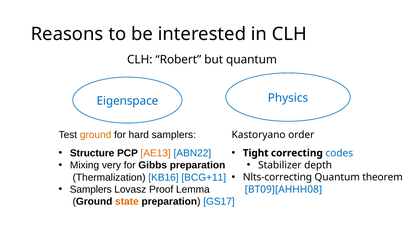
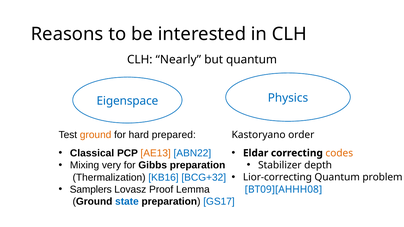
Robert: Robert -> Nearly (178, 60)
hard samplers: samplers -> prepared (174, 135)
Tight: Tight -> Eldar (256, 153)
codes colour: blue -> orange (339, 153)
Structure: Structure -> Classical (92, 153)
Nlts-correcting: Nlts-correcting -> Lior-correcting (277, 177)
theorem: theorem -> problem (382, 177)
BCG+11: BCG+11 -> BCG+32 (204, 178)
state colour: orange -> blue (127, 202)
